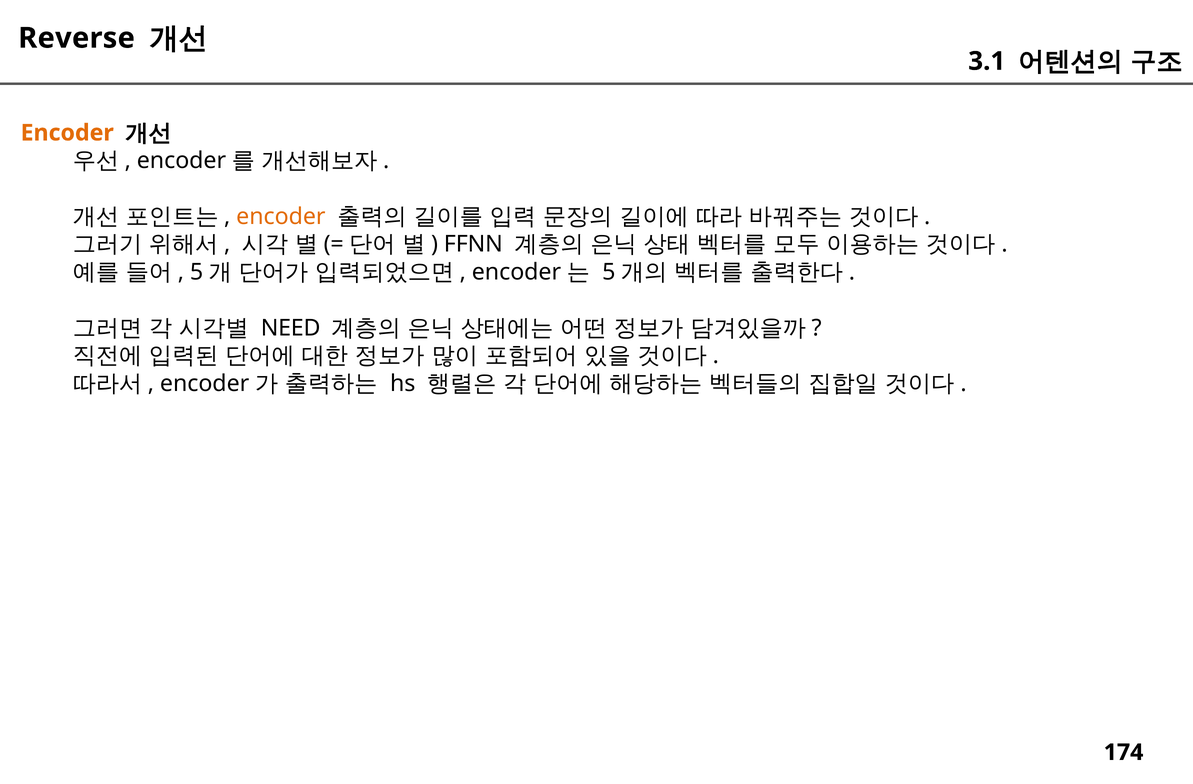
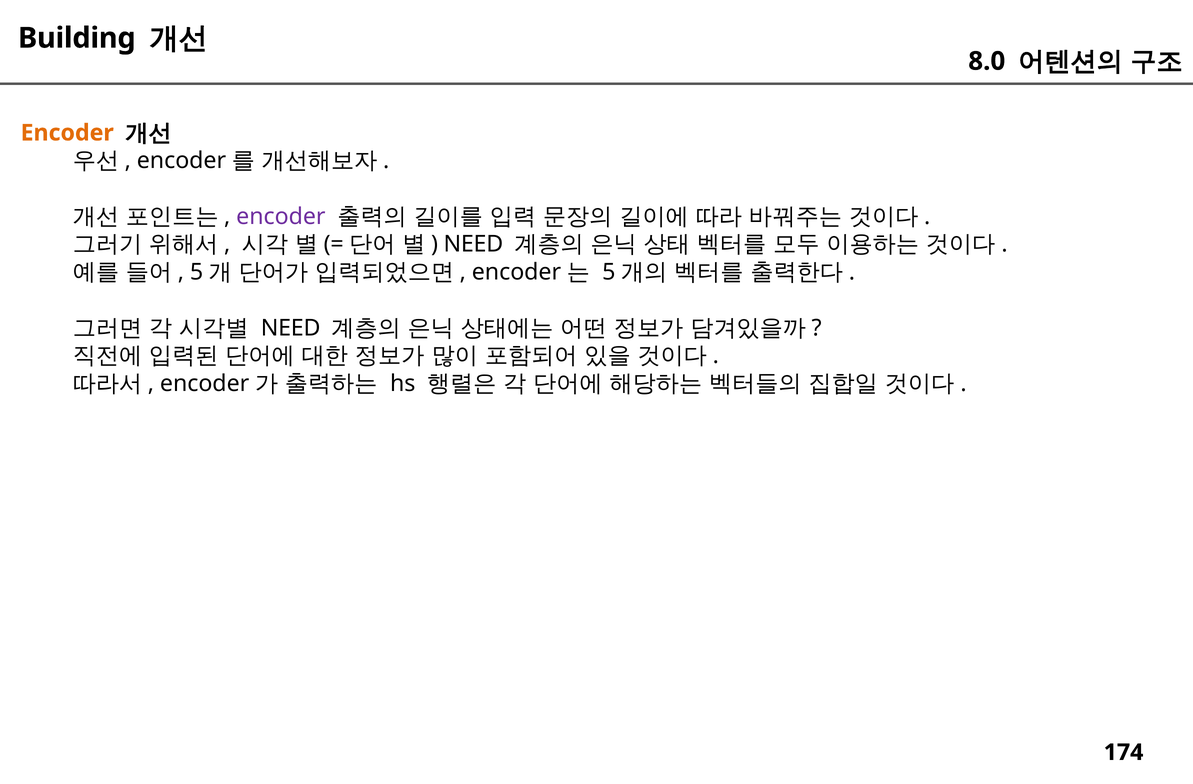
Reverse: Reverse -> Building (77, 38)
3.1: 3.1 -> 8.0 (987, 61)
encoder colour: orange -> purple (281, 216)
FFNN: FFNN -> NEED (473, 244)
